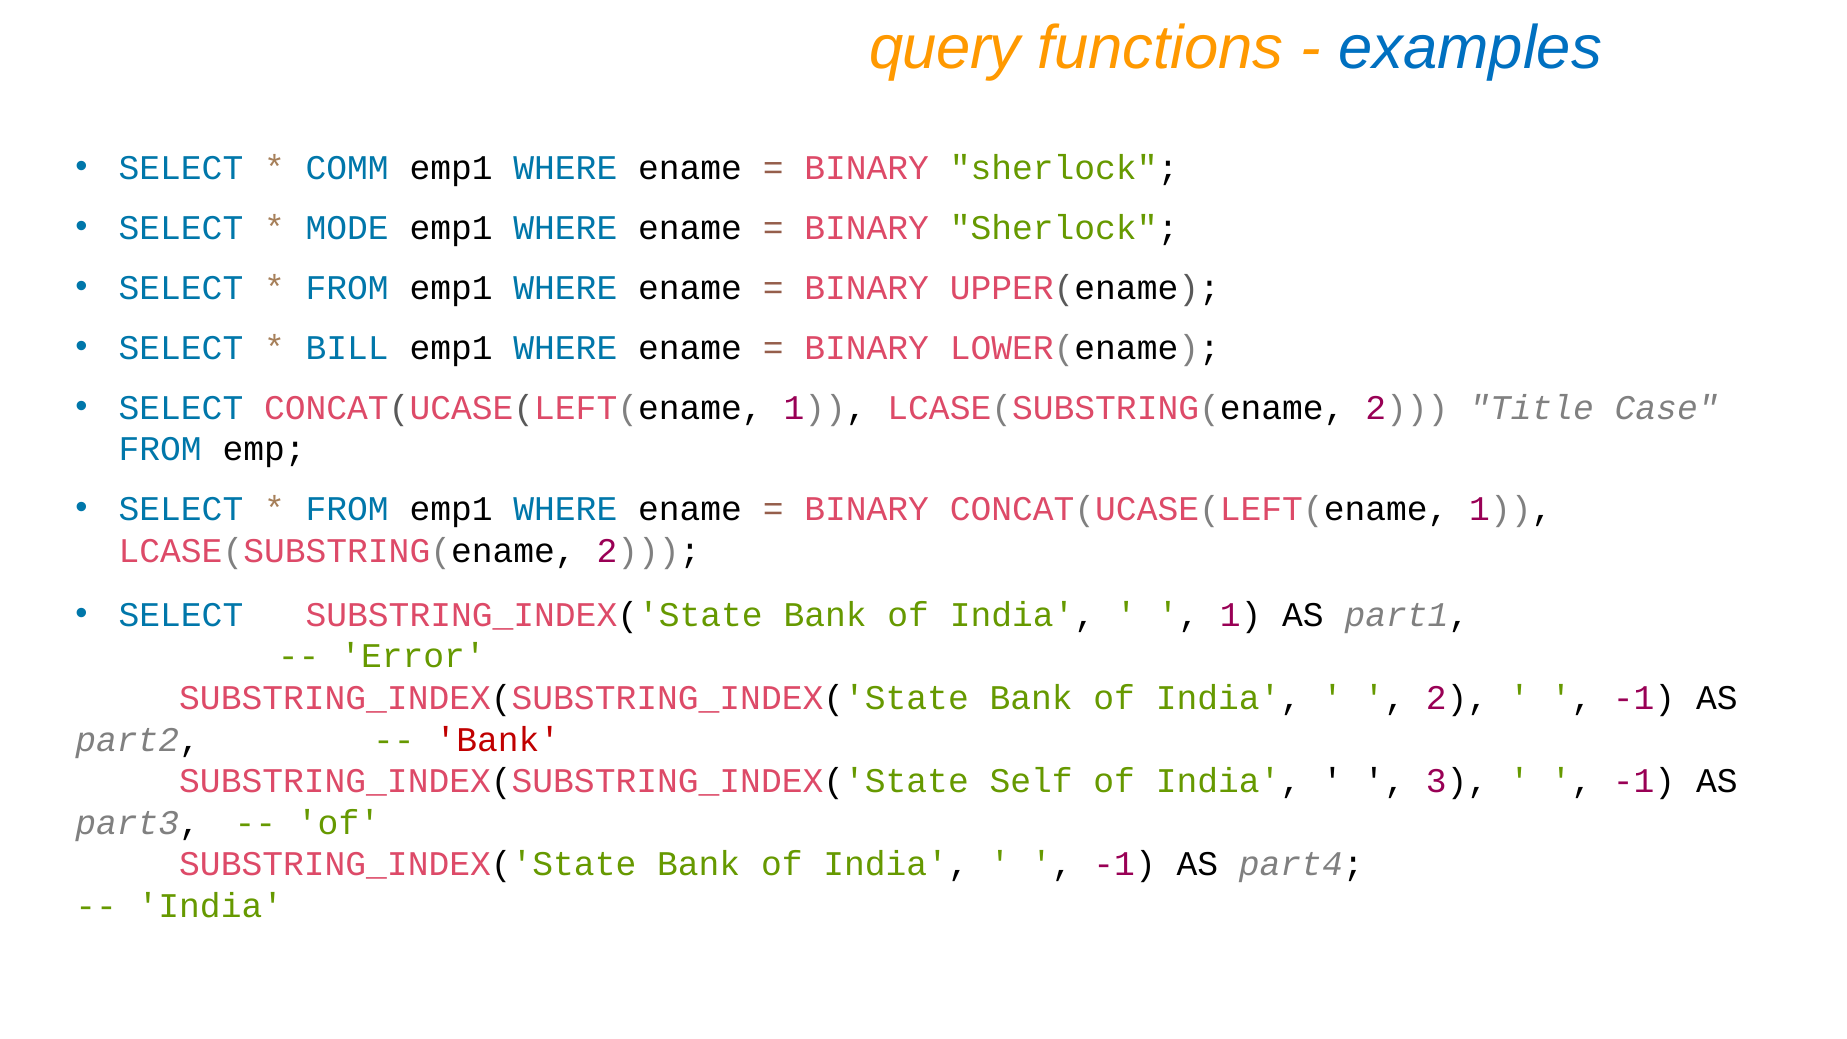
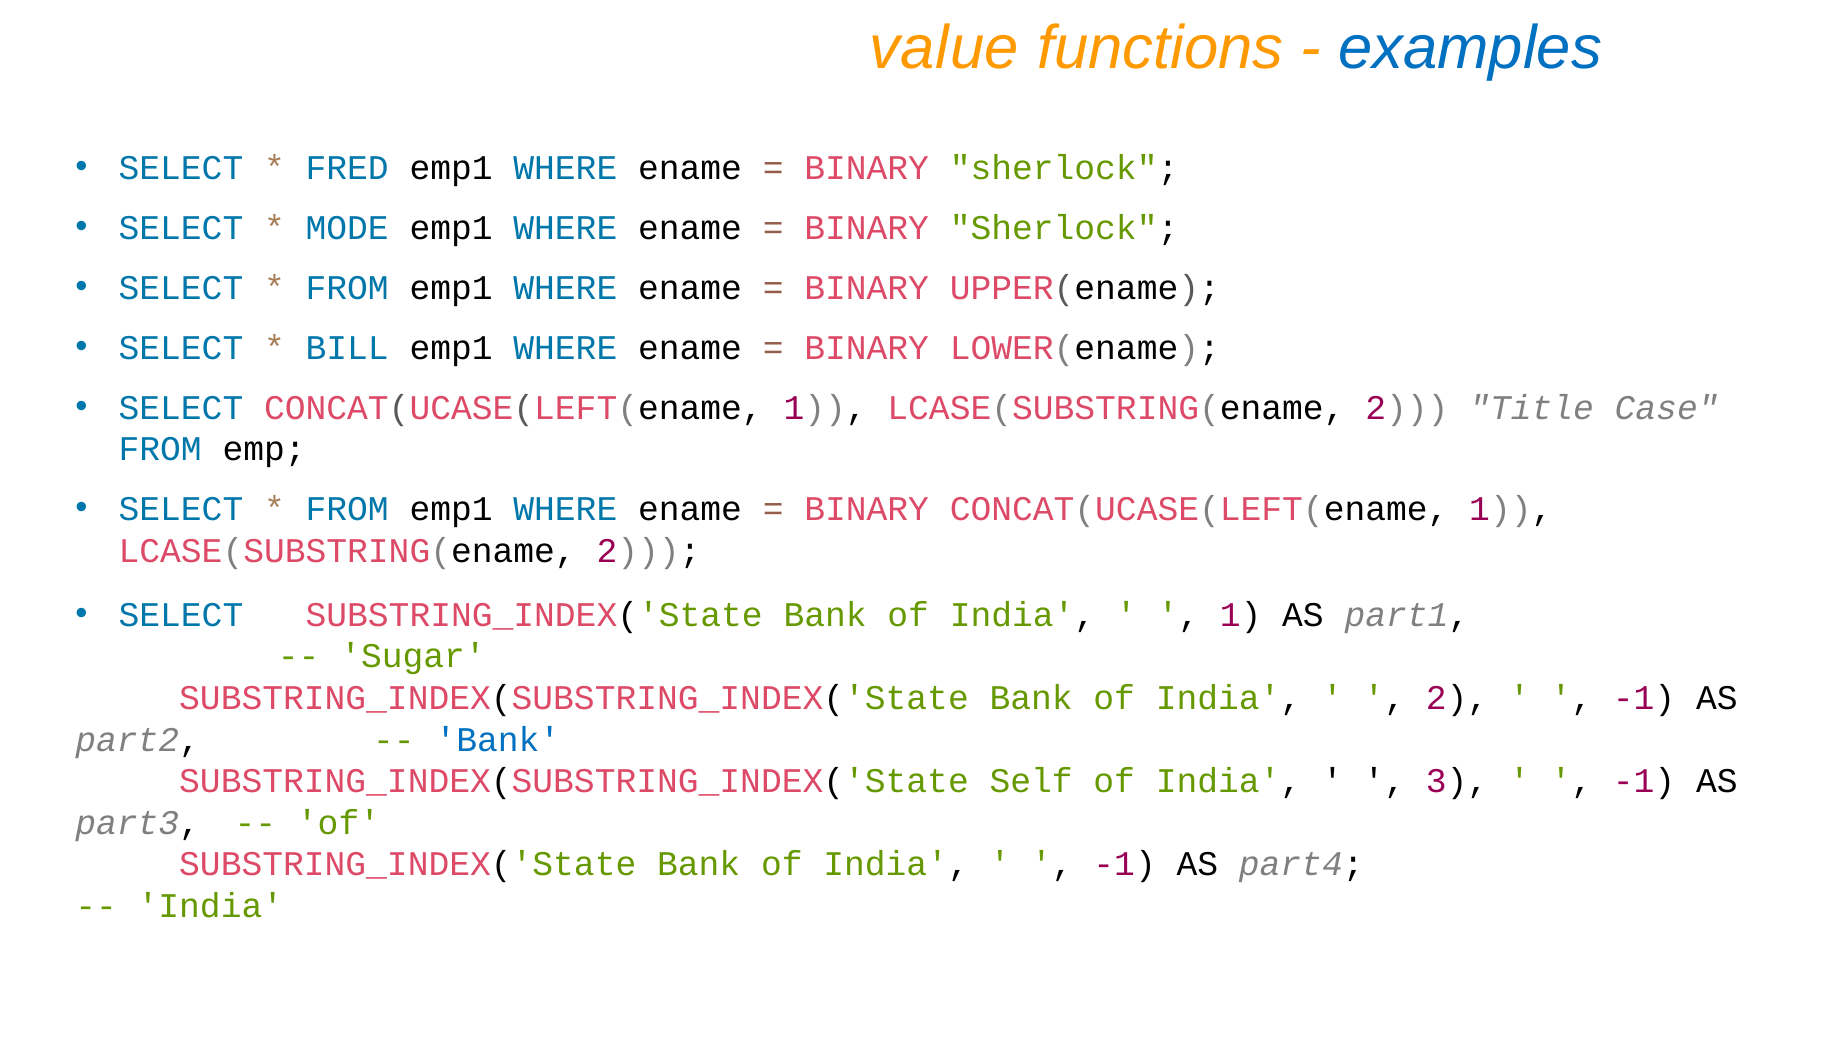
query: query -> value (944, 48)
COMM: COMM -> FRED (347, 168)
Error: Error -> Sugar (413, 656)
Bank colour: red -> blue (498, 740)
